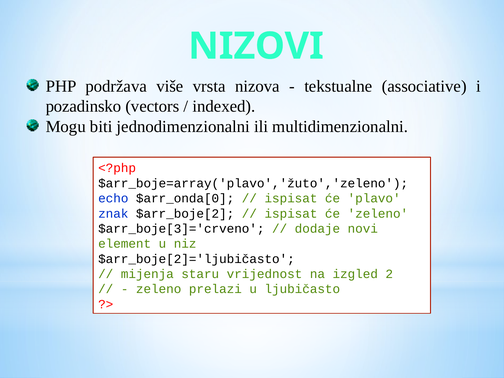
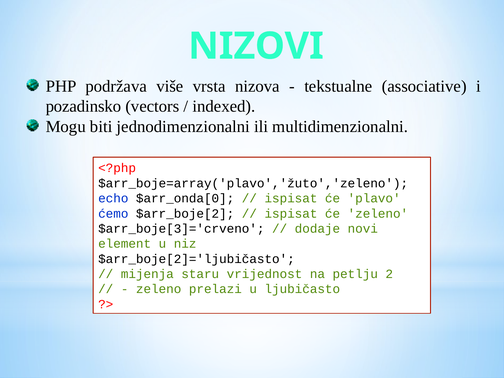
znak: znak -> ćemo (113, 214)
izgled: izgled -> petlju (355, 274)
